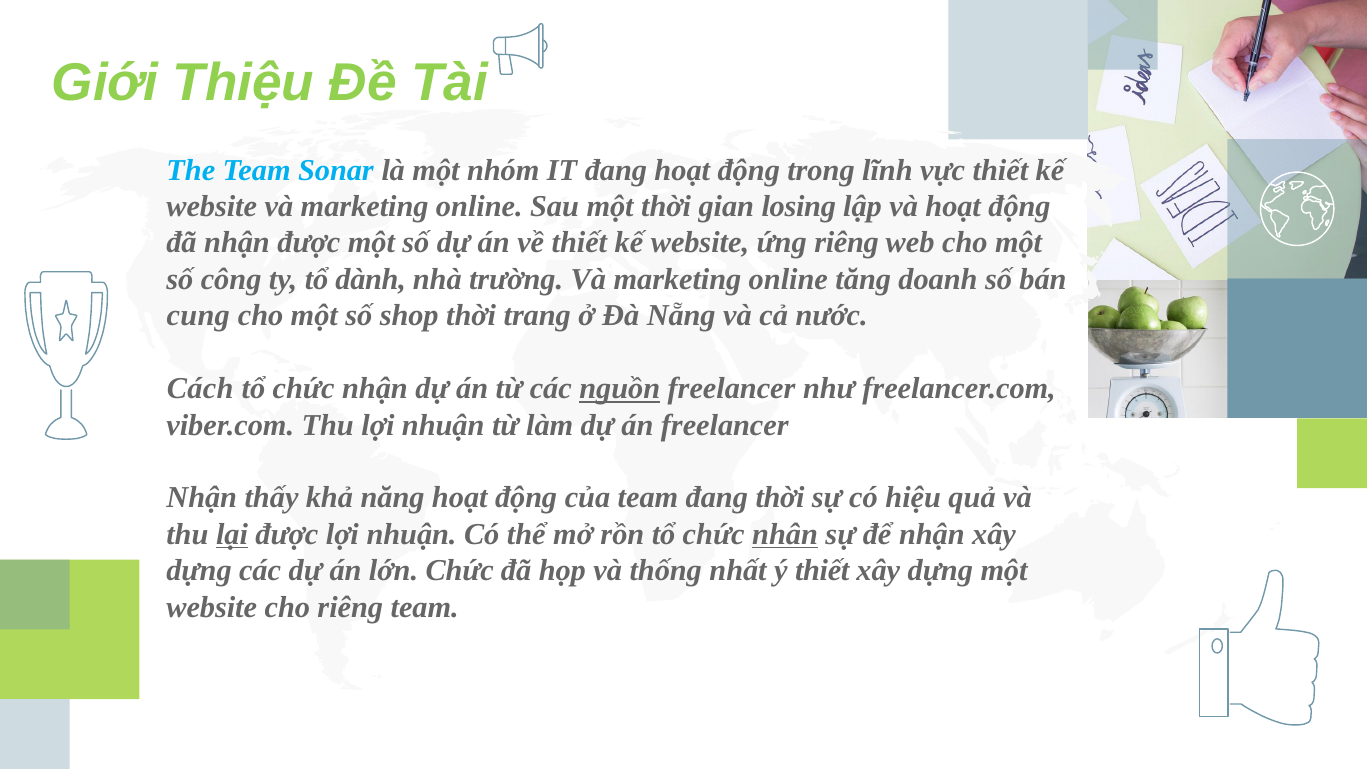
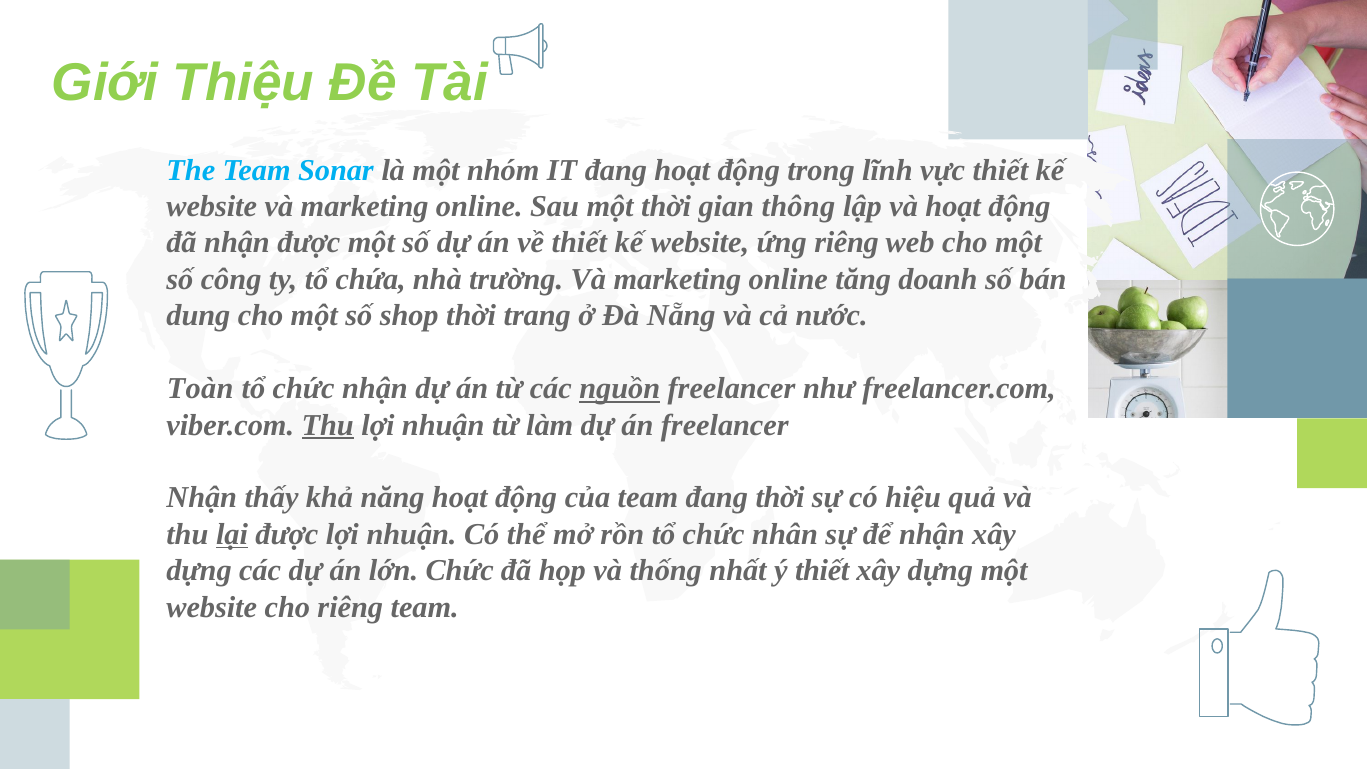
losing: losing -> thông (798, 206)
dành: dành -> chứa (371, 279)
cung: cung -> dung (198, 316)
Cách: Cách -> Toàn (200, 389)
Thu underline: none -> present (328, 425)
nhân underline: present -> none (785, 534)
